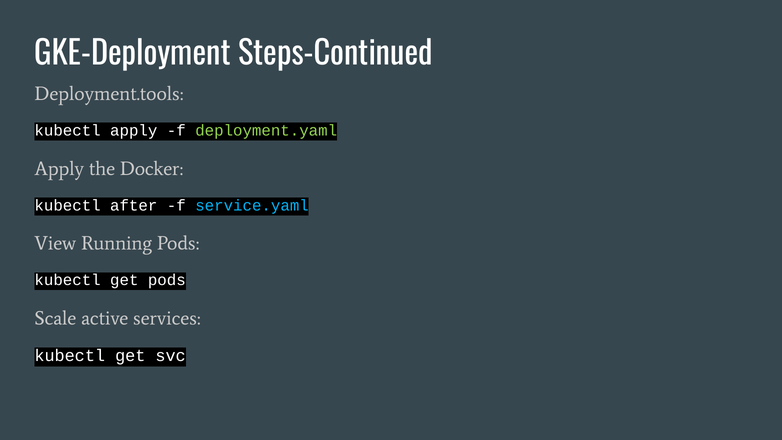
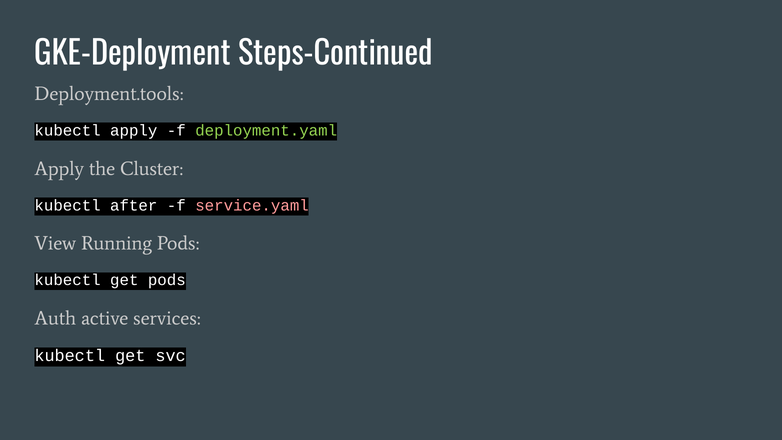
Docker: Docker -> Cluster (152, 169)
service.yaml colour: light blue -> pink (252, 205)
Scale: Scale -> Auth (55, 318)
